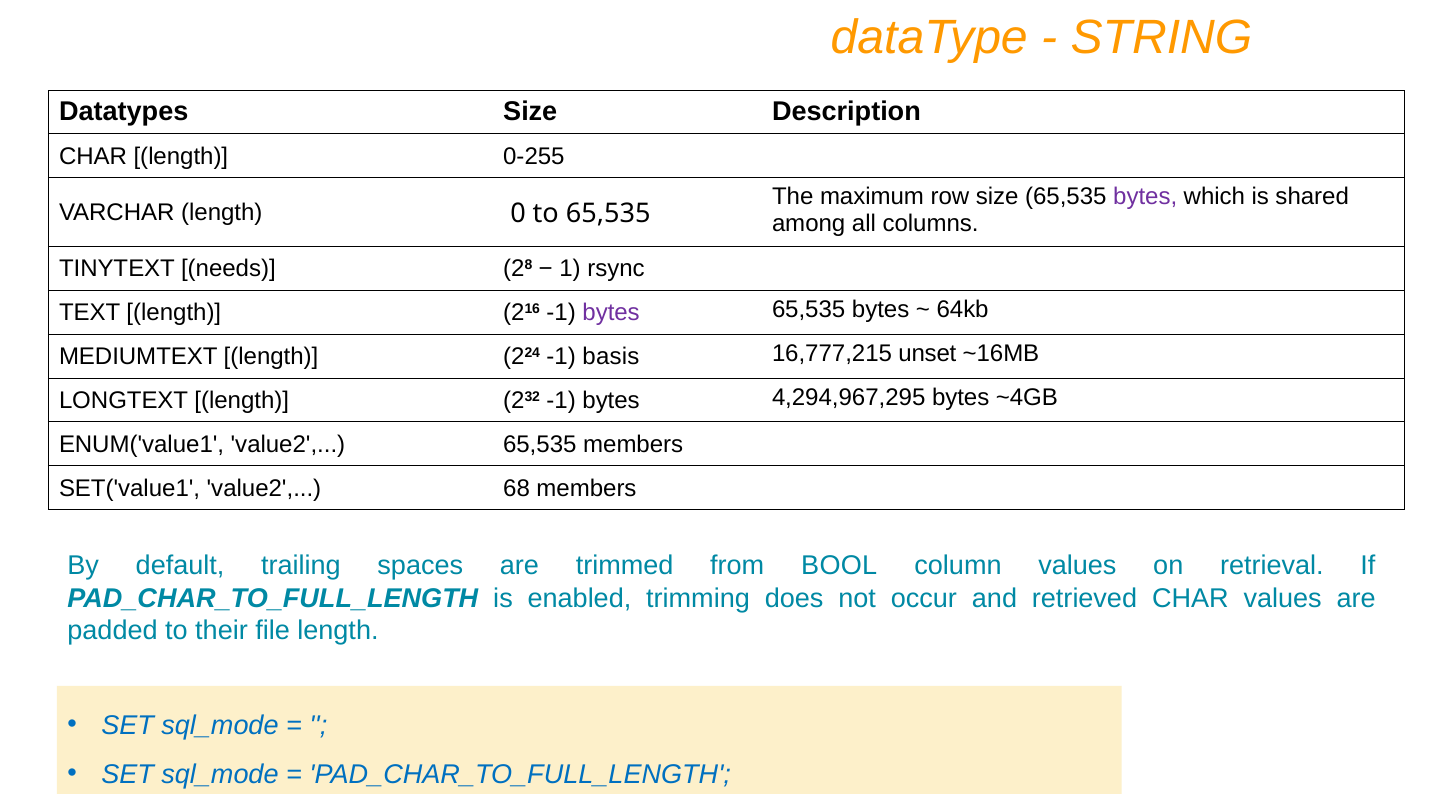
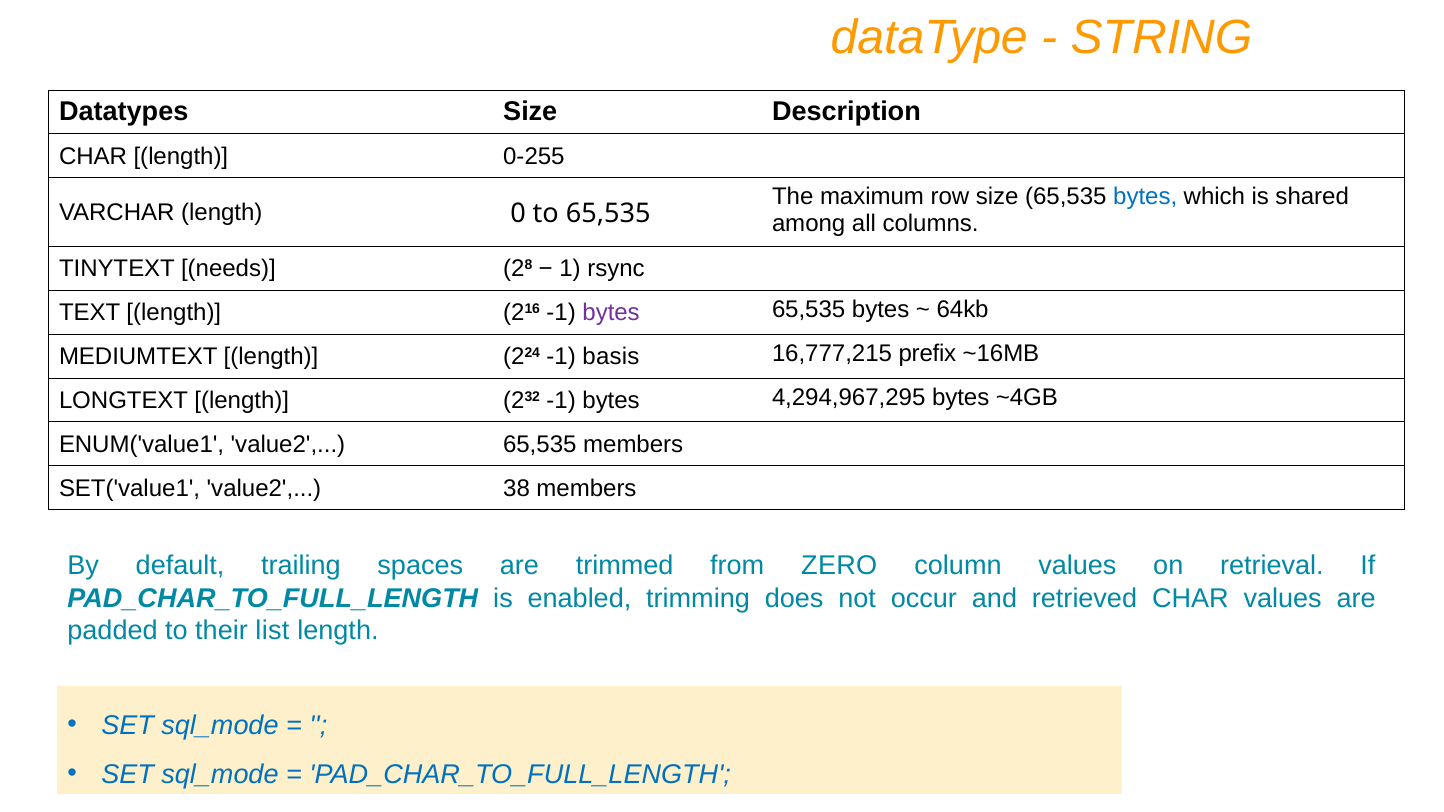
bytes colour: purple -> blue (1145, 197)
unset: unset -> prefix (927, 353)
68: 68 -> 38 (517, 488)
BOOL: BOOL -> ZERO (839, 566)
file: file -> list (272, 631)
